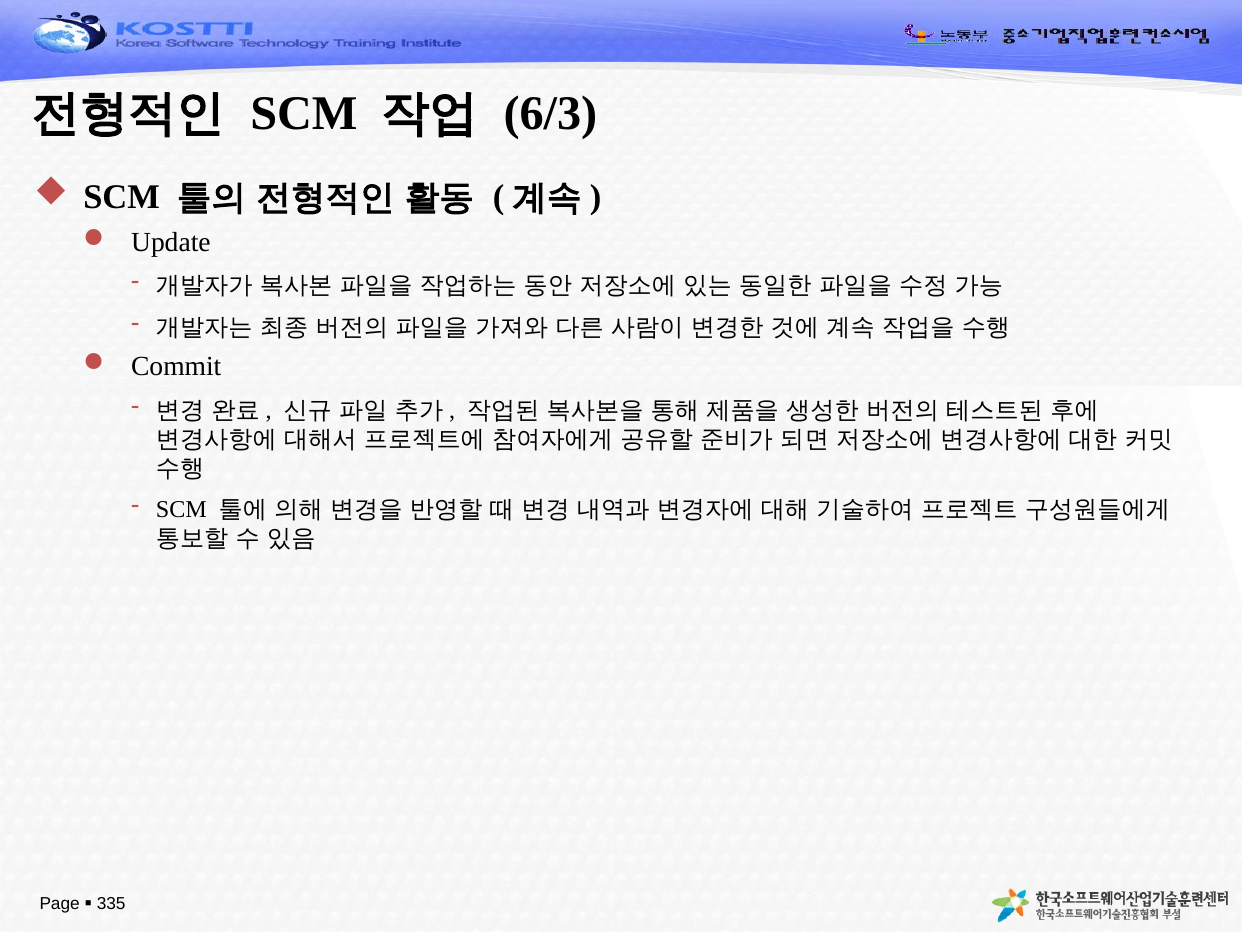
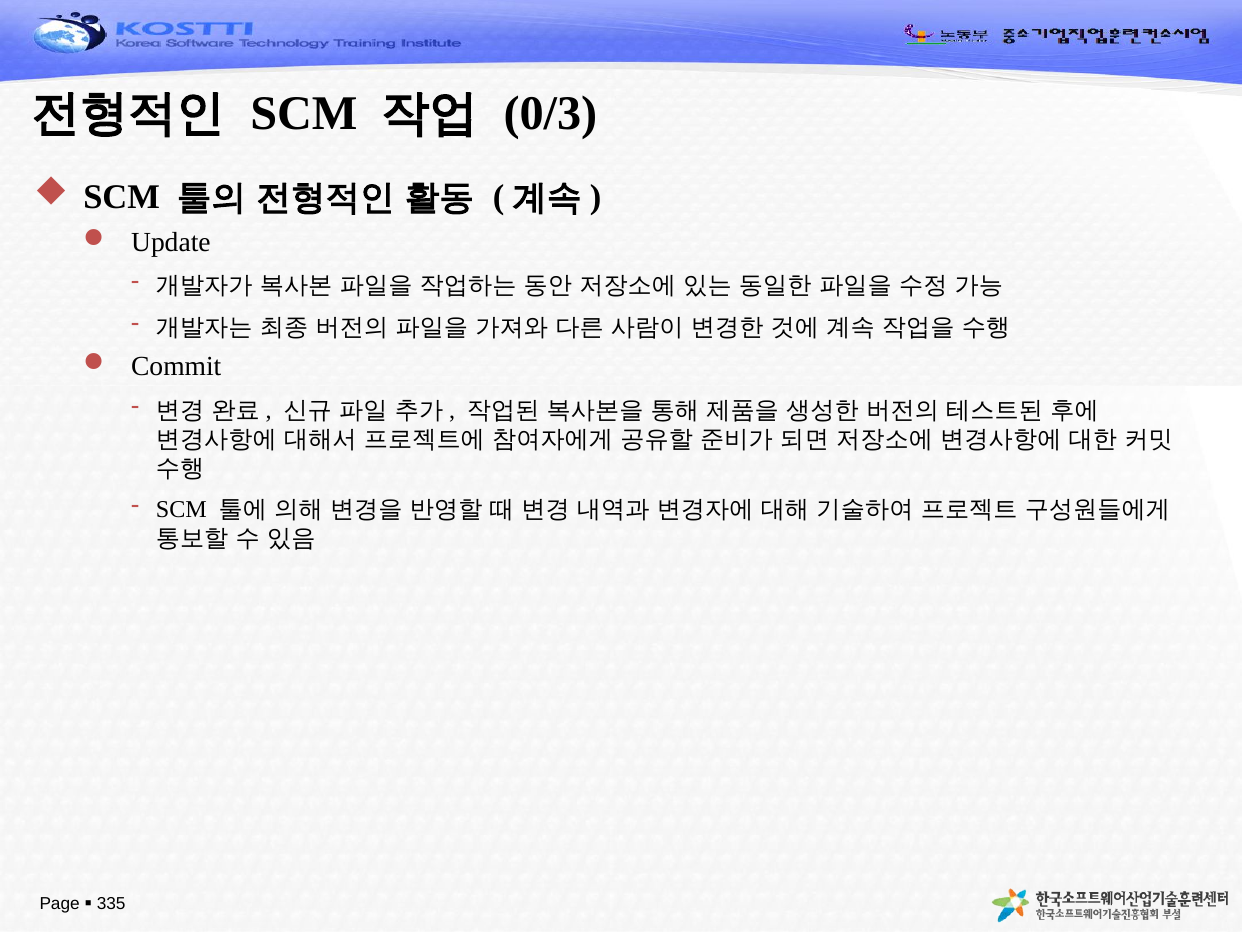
6/3: 6/3 -> 0/3 (550, 113)
